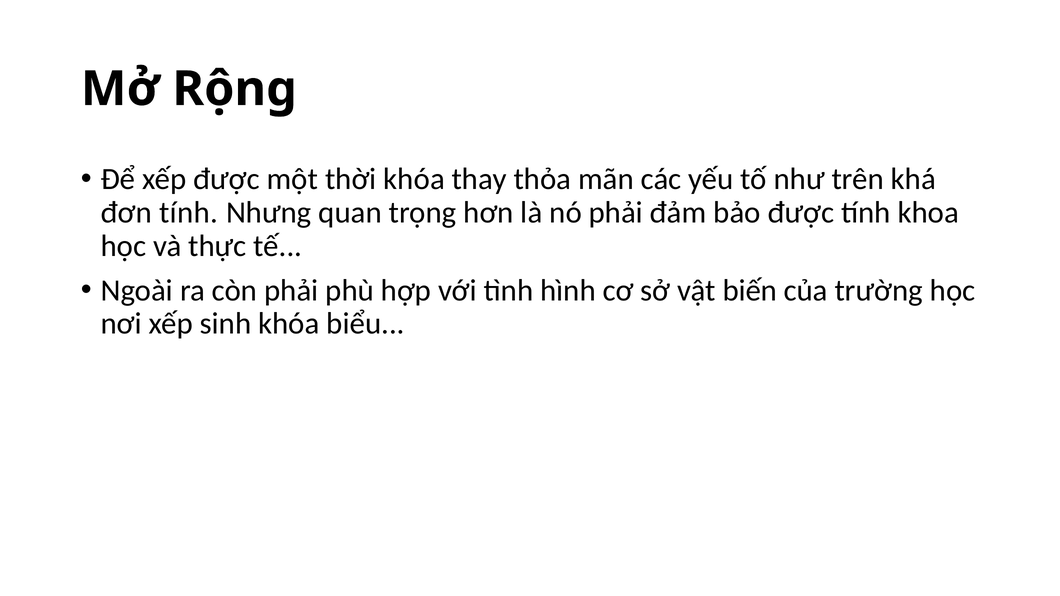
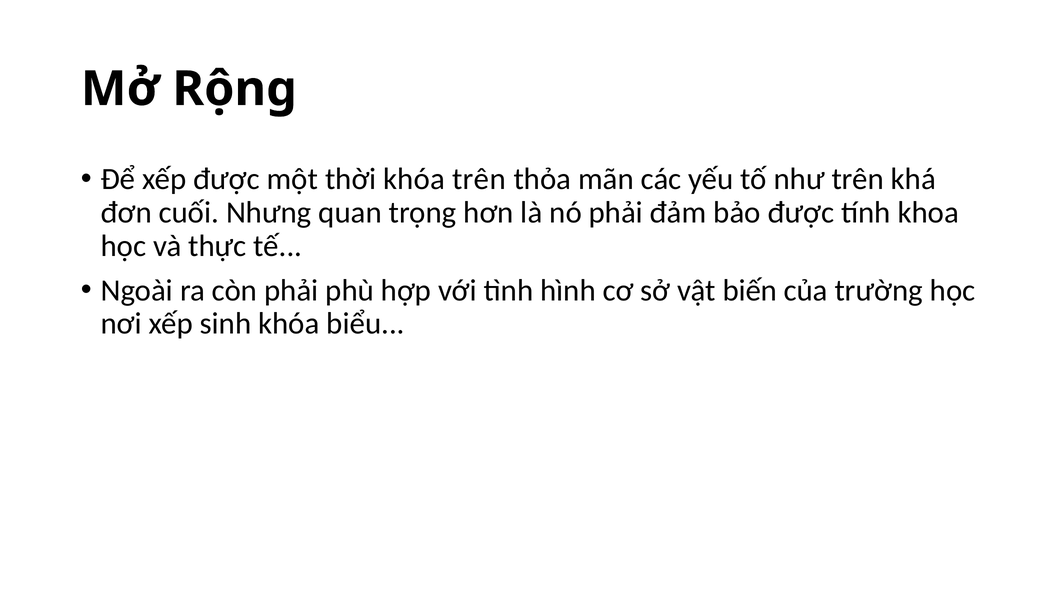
khóa thay: thay -> trên (479, 179)
đơn tính: tính -> cuối (189, 213)
